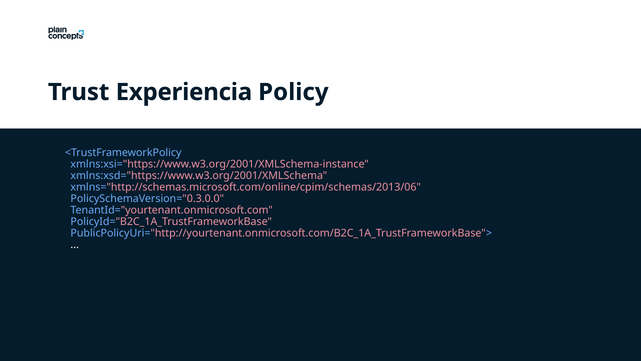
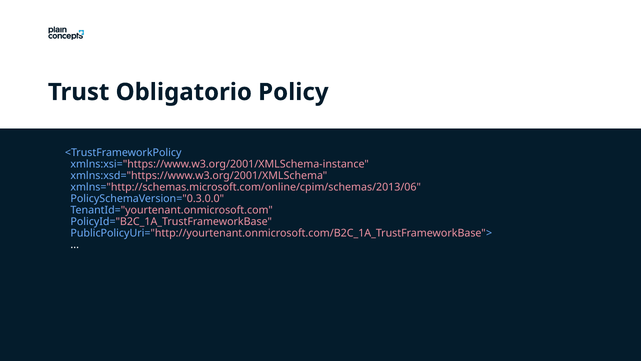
Experiencia: Experiencia -> Obligatorio (184, 92)
